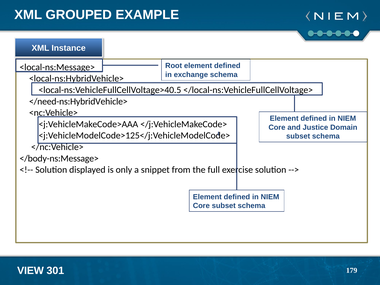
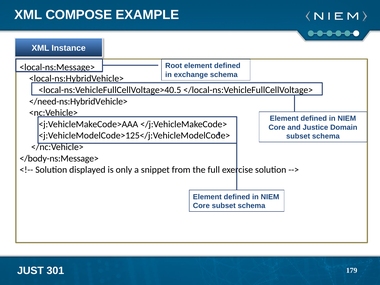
GROUPED: GROUPED -> COMPOSE (79, 15)
VIEW: VIEW -> JUST (30, 271)
